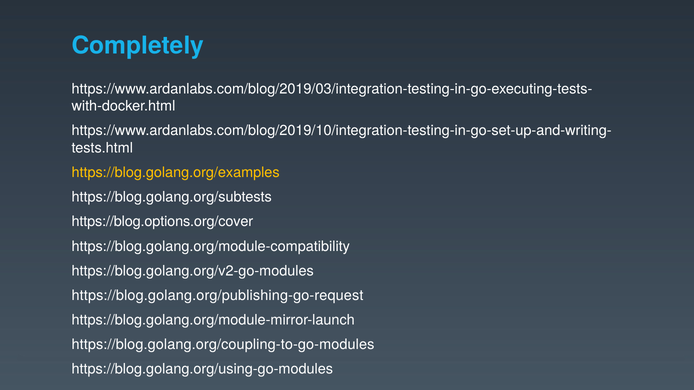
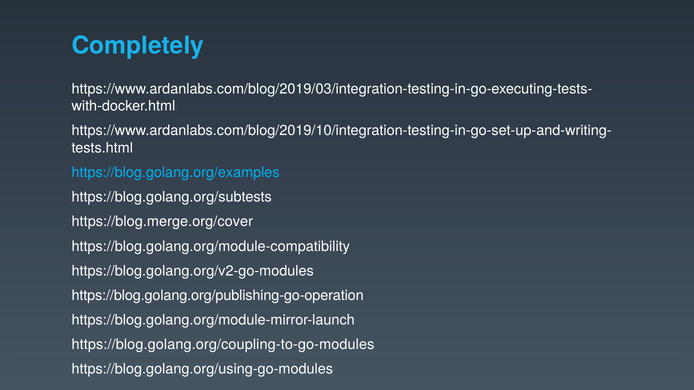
https://blog.golang.org/examples colour: yellow -> light blue (176, 173)
https://blog.options.org/cover: https://blog.options.org/cover -> https://blog.merge.org/cover (162, 222)
https://blog.golang.org/publishing-go-request: https://blog.golang.org/publishing-go-request -> https://blog.golang.org/publishing-go-operation (218, 296)
